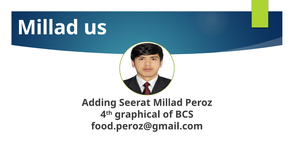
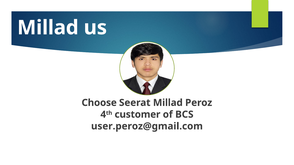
Adding: Adding -> Choose (99, 103)
graphical: graphical -> customer (137, 115)
food.peroz@gmail.com: food.peroz@gmail.com -> user.peroz@gmail.com (147, 126)
